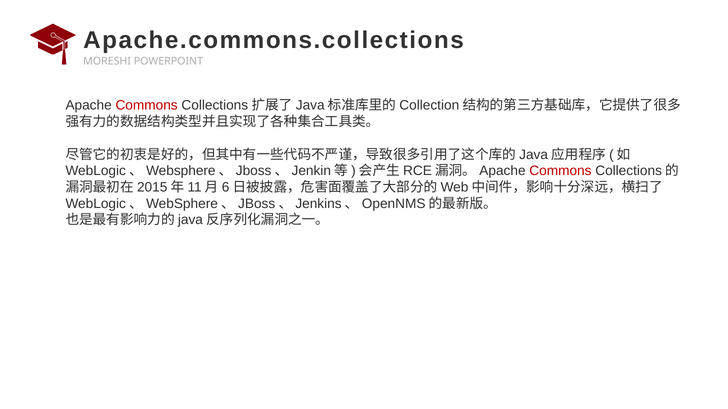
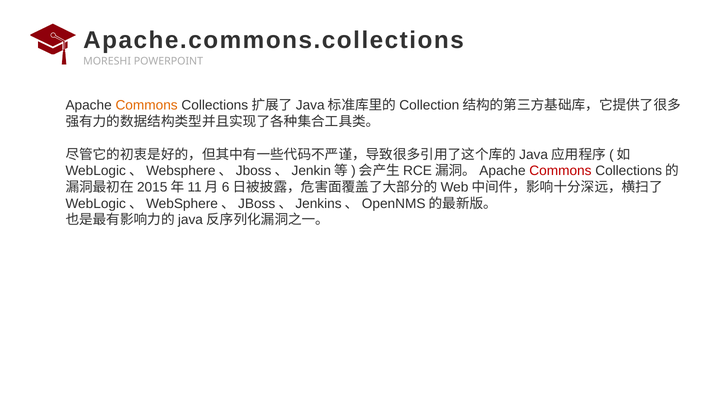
Commons colour: red -> orange (147, 106)
